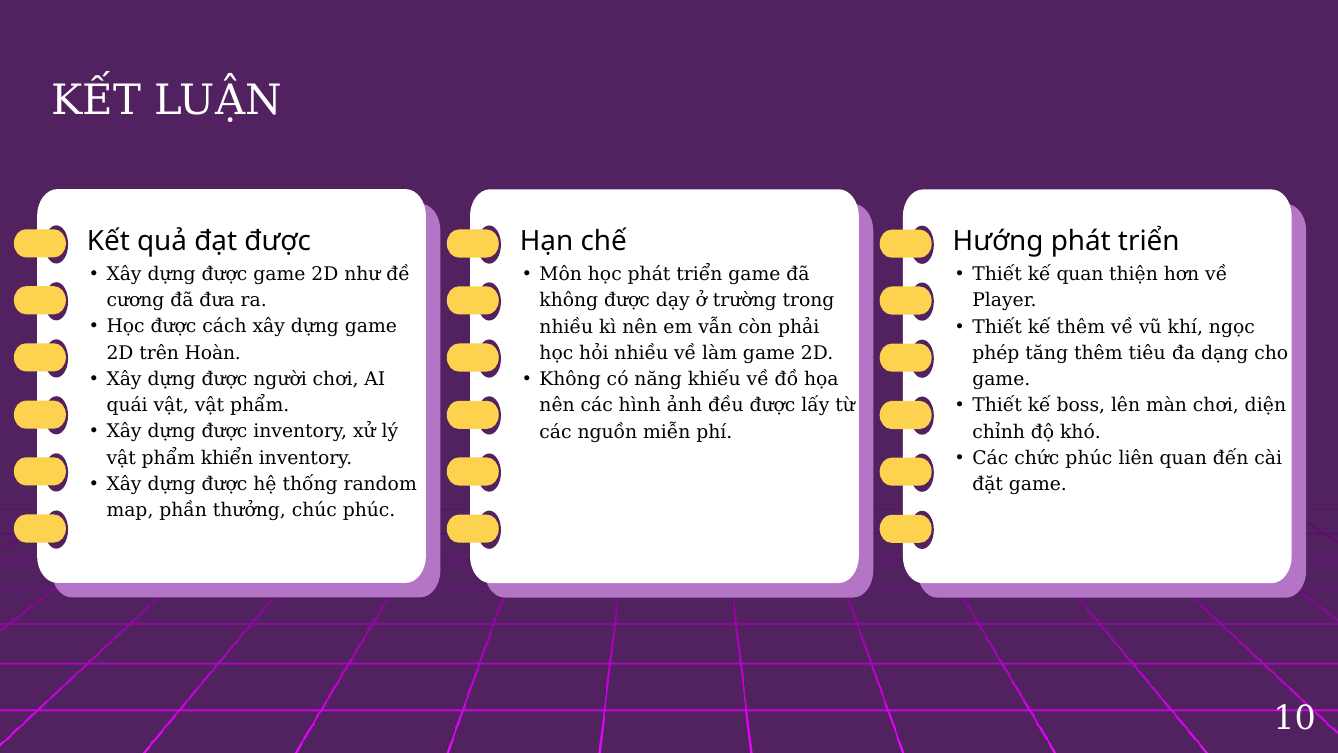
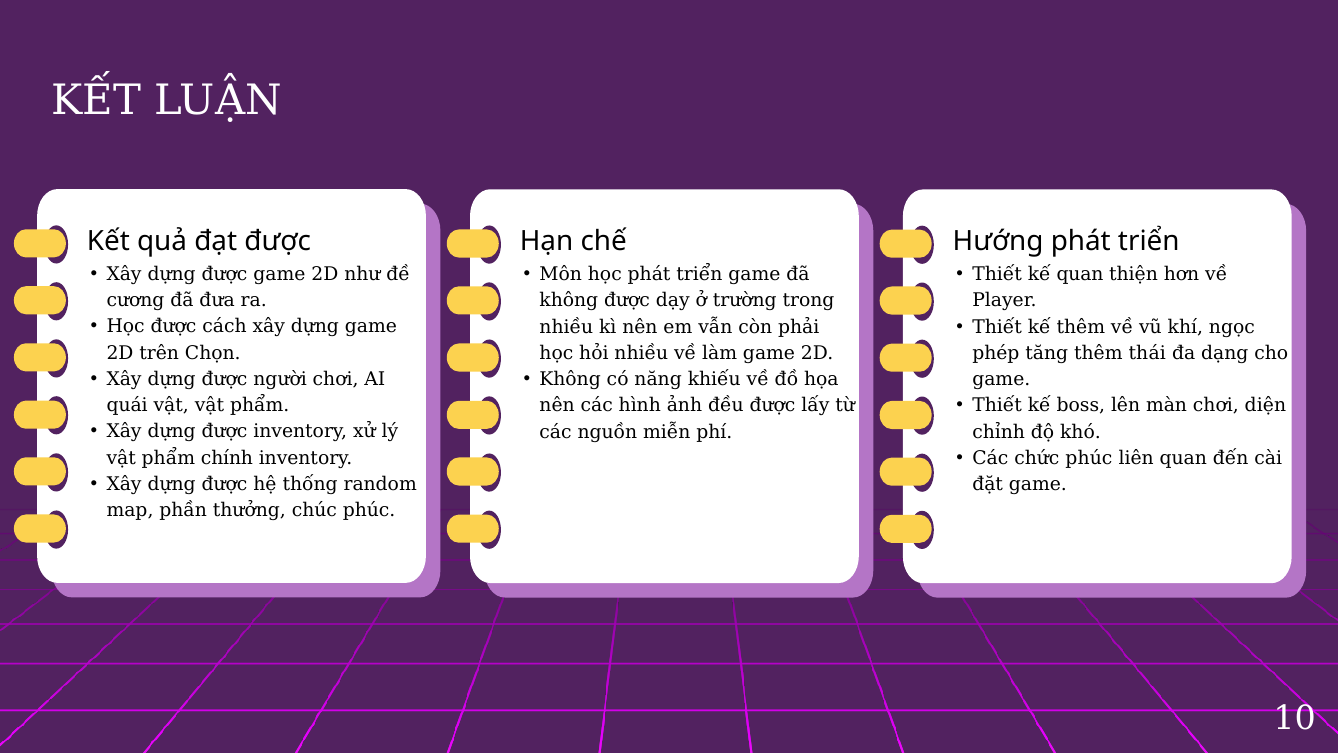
Hoàn: Hoàn -> Chọn (213, 353)
tiêu: tiêu -> thái (1147, 353)
khiển: khiển -> chính (227, 458)
